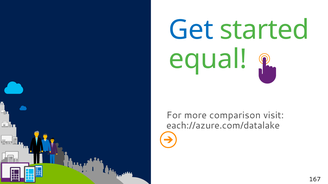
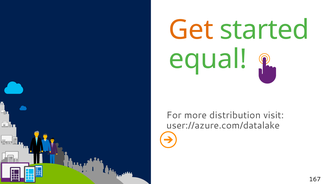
Get colour: blue -> orange (191, 30)
comparison: comparison -> distribution (235, 116)
each://azure.com/datalake: each://azure.com/datalake -> user://azure.com/datalake (223, 126)
